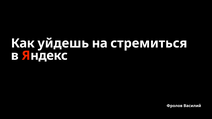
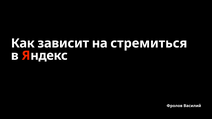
уйдешь: уйдешь -> зависит (63, 43)
